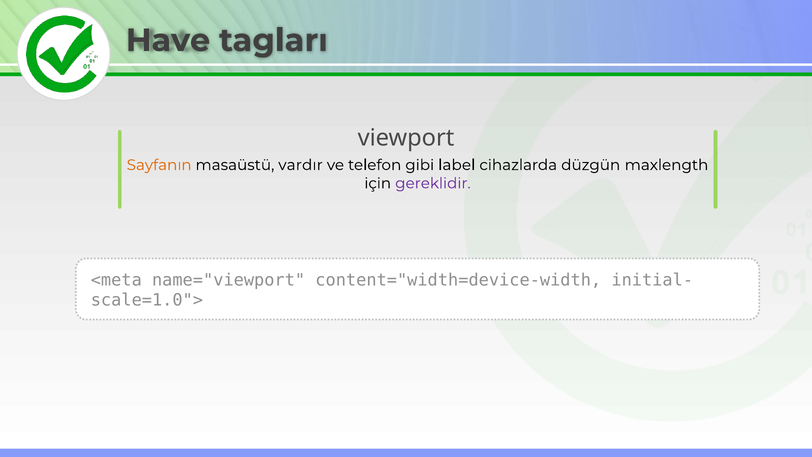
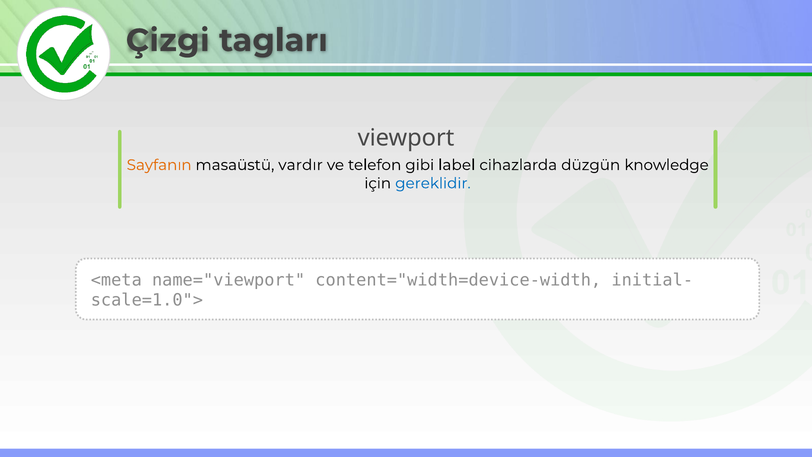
Have: Have -> Çizgi (168, 40)
maxlength: maxlength -> knowledge (667, 165)
gereklidir colour: purple -> blue (433, 183)
